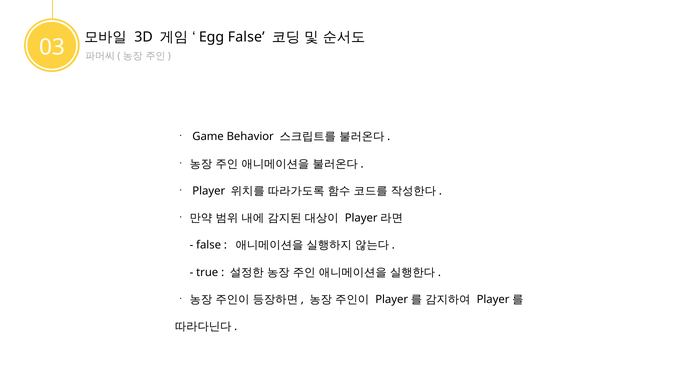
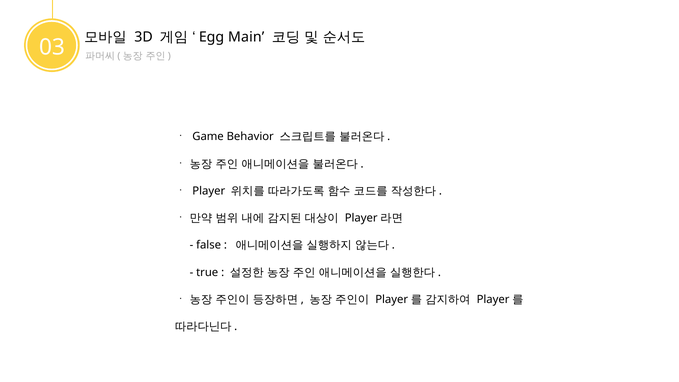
Egg False: False -> Main (246, 37)
